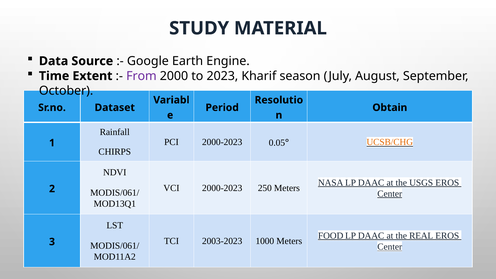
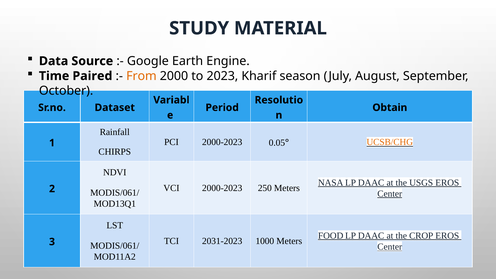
Extent: Extent -> Paired (92, 76)
From colour: purple -> orange (141, 76)
REAL: REAL -> CROP (421, 236)
2003-2023: 2003-2023 -> 2031-2023 (222, 241)
